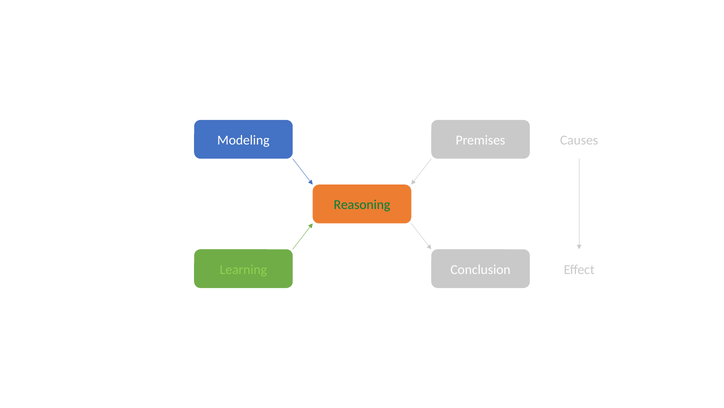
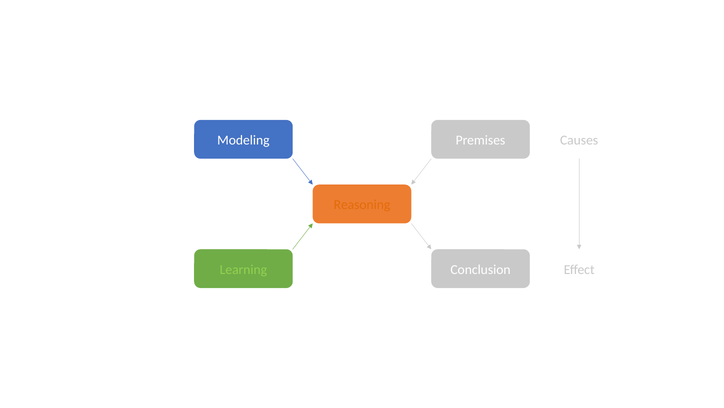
Reasoning colour: green -> orange (362, 205)
